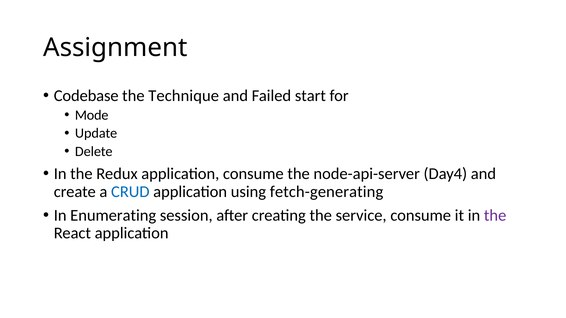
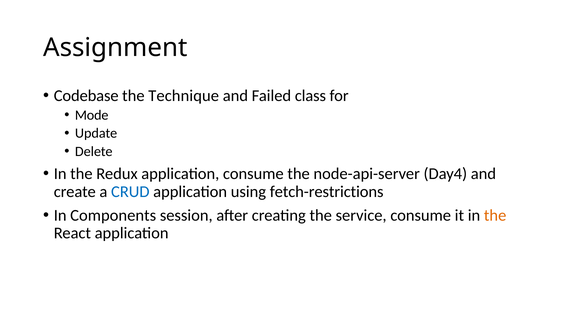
start: start -> class (310, 96)
fetch-generating: fetch-generating -> fetch-restrictions (327, 192)
Enumerating: Enumerating -> Components (113, 216)
the colour: purple -> orange (495, 216)
